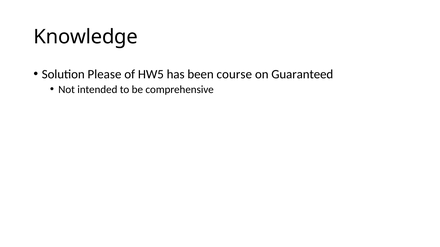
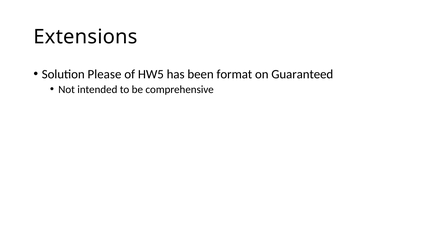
Knowledge: Knowledge -> Extensions (85, 37)
course: course -> format (234, 74)
